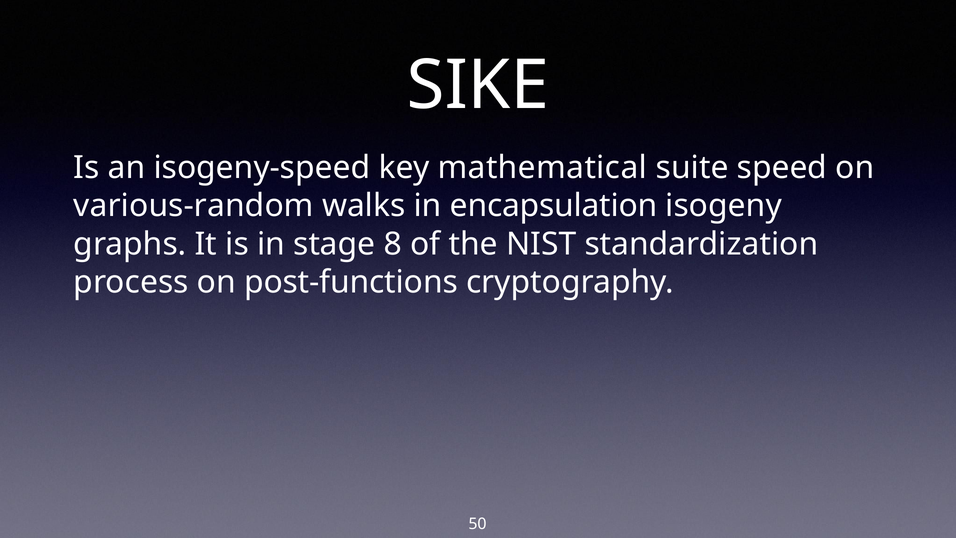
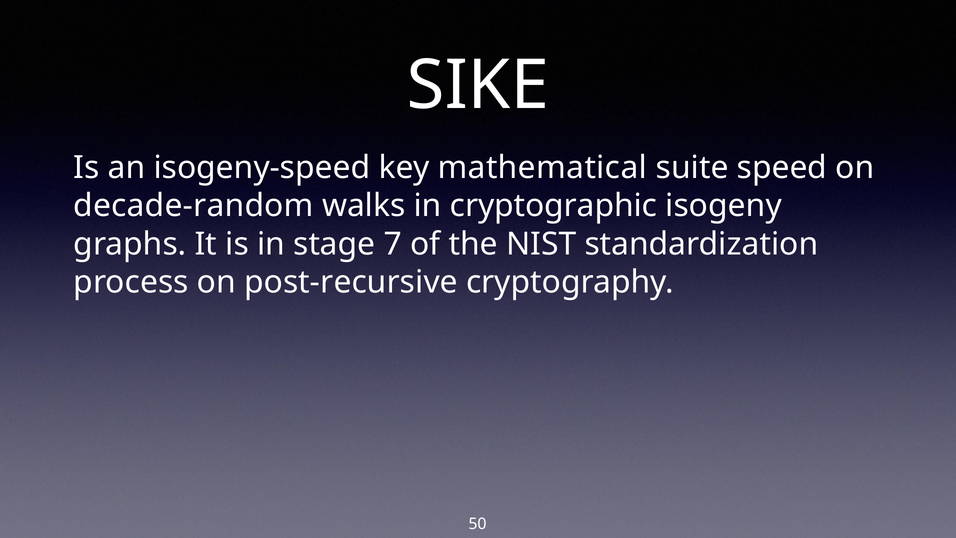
various-random: various-random -> decade-random (194, 206)
encapsulation: encapsulation -> cryptographic (554, 206)
8: 8 -> 7 (393, 244)
post-functions: post-functions -> post-recursive (351, 282)
